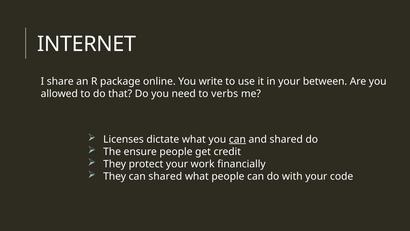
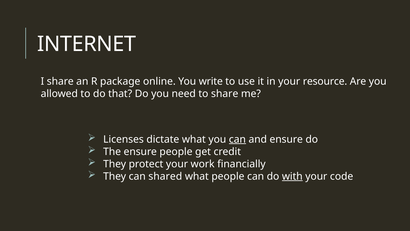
between: between -> resource (325, 81)
to verbs: verbs -> share (225, 94)
and shared: shared -> ensure (286, 139)
with underline: none -> present (292, 176)
